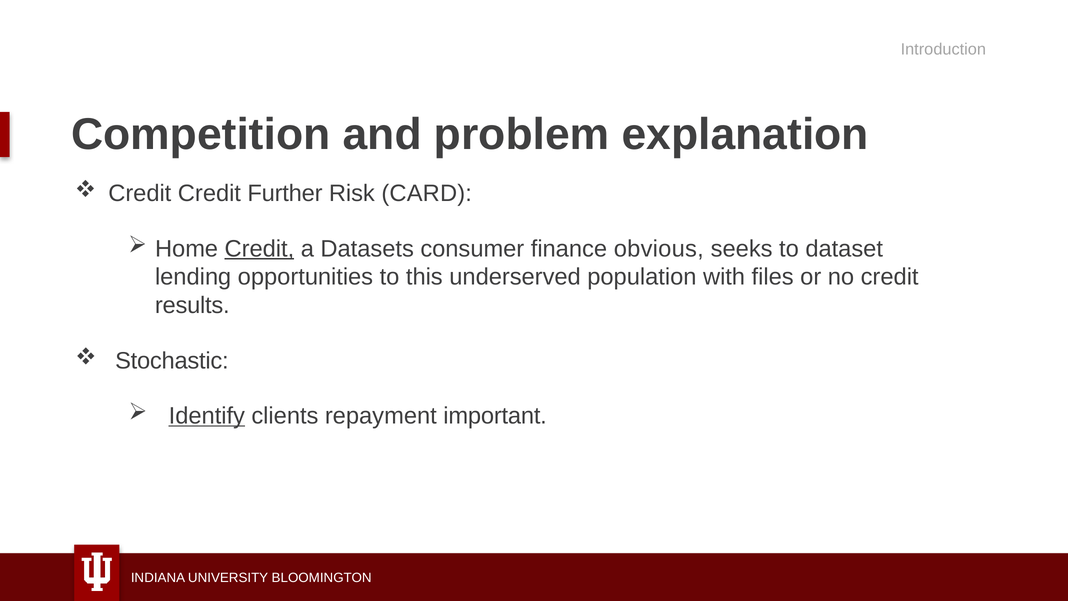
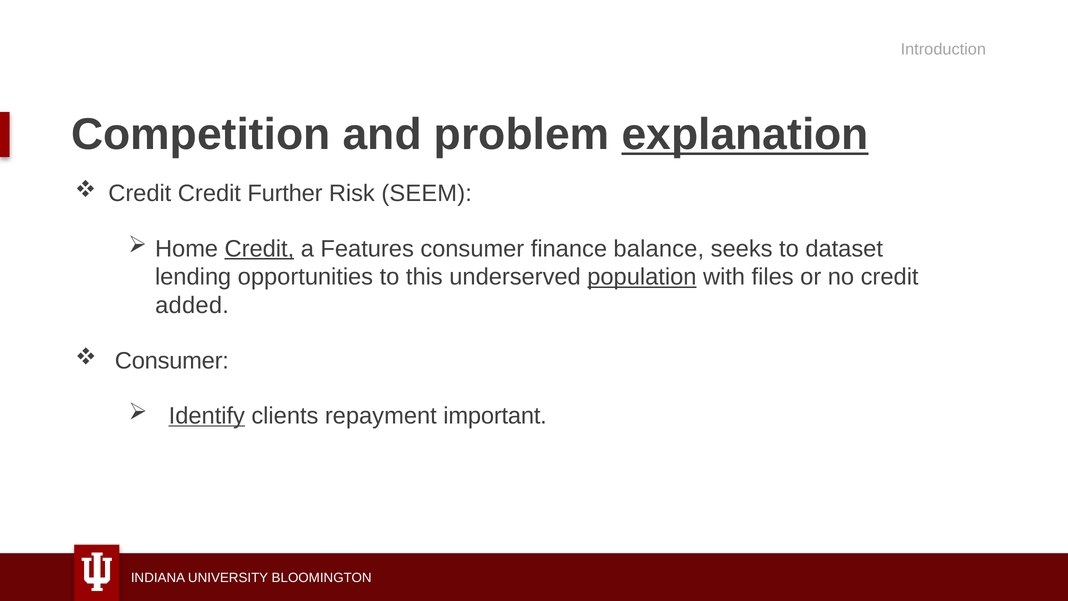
explanation underline: none -> present (745, 135)
CARD: CARD -> SEEM (427, 193)
Datasets: Datasets -> Features (367, 249)
obvious: obvious -> balance (659, 249)
population underline: none -> present (642, 277)
results: results -> added (192, 305)
Stochastic: Stochastic -> Consumer (172, 361)
